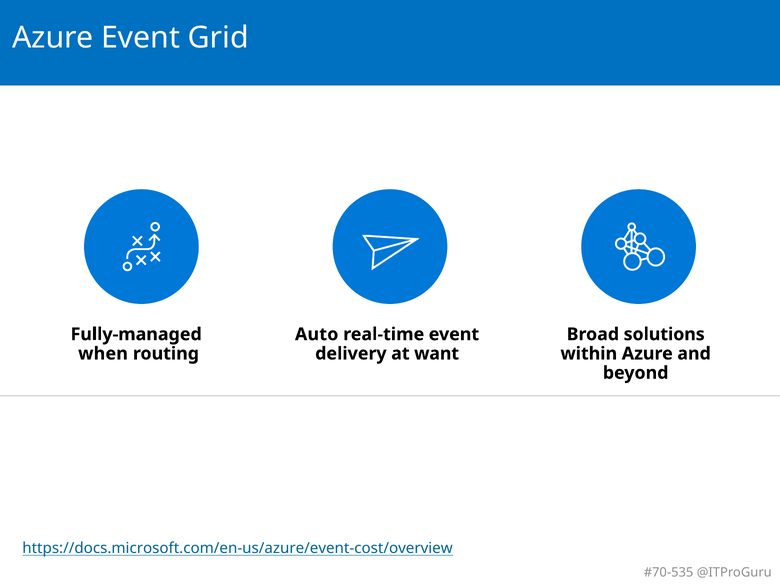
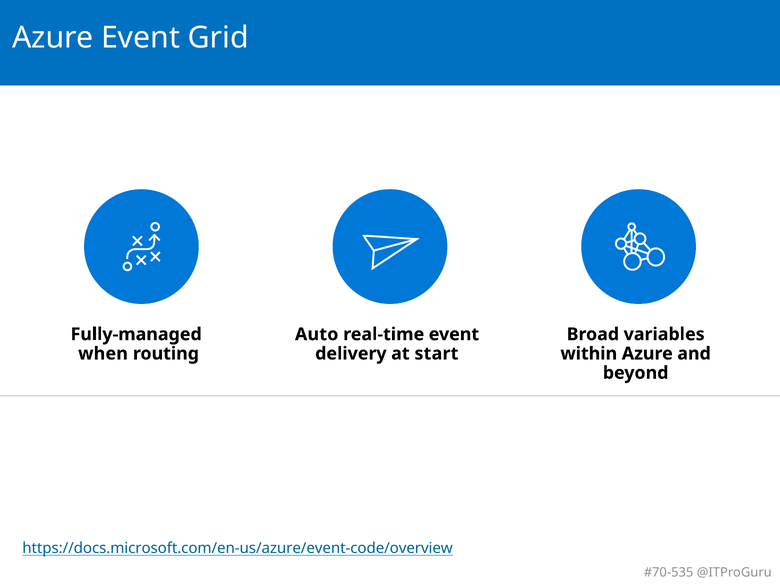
solutions: solutions -> variables (664, 334)
want: want -> start (436, 354)
https://docs.microsoft.com/en-us/azure/event-cost/overview: https://docs.microsoft.com/en-us/azure/event-cost/overview -> https://docs.microsoft.com/en-us/azure/event-code/overview (238, 548)
